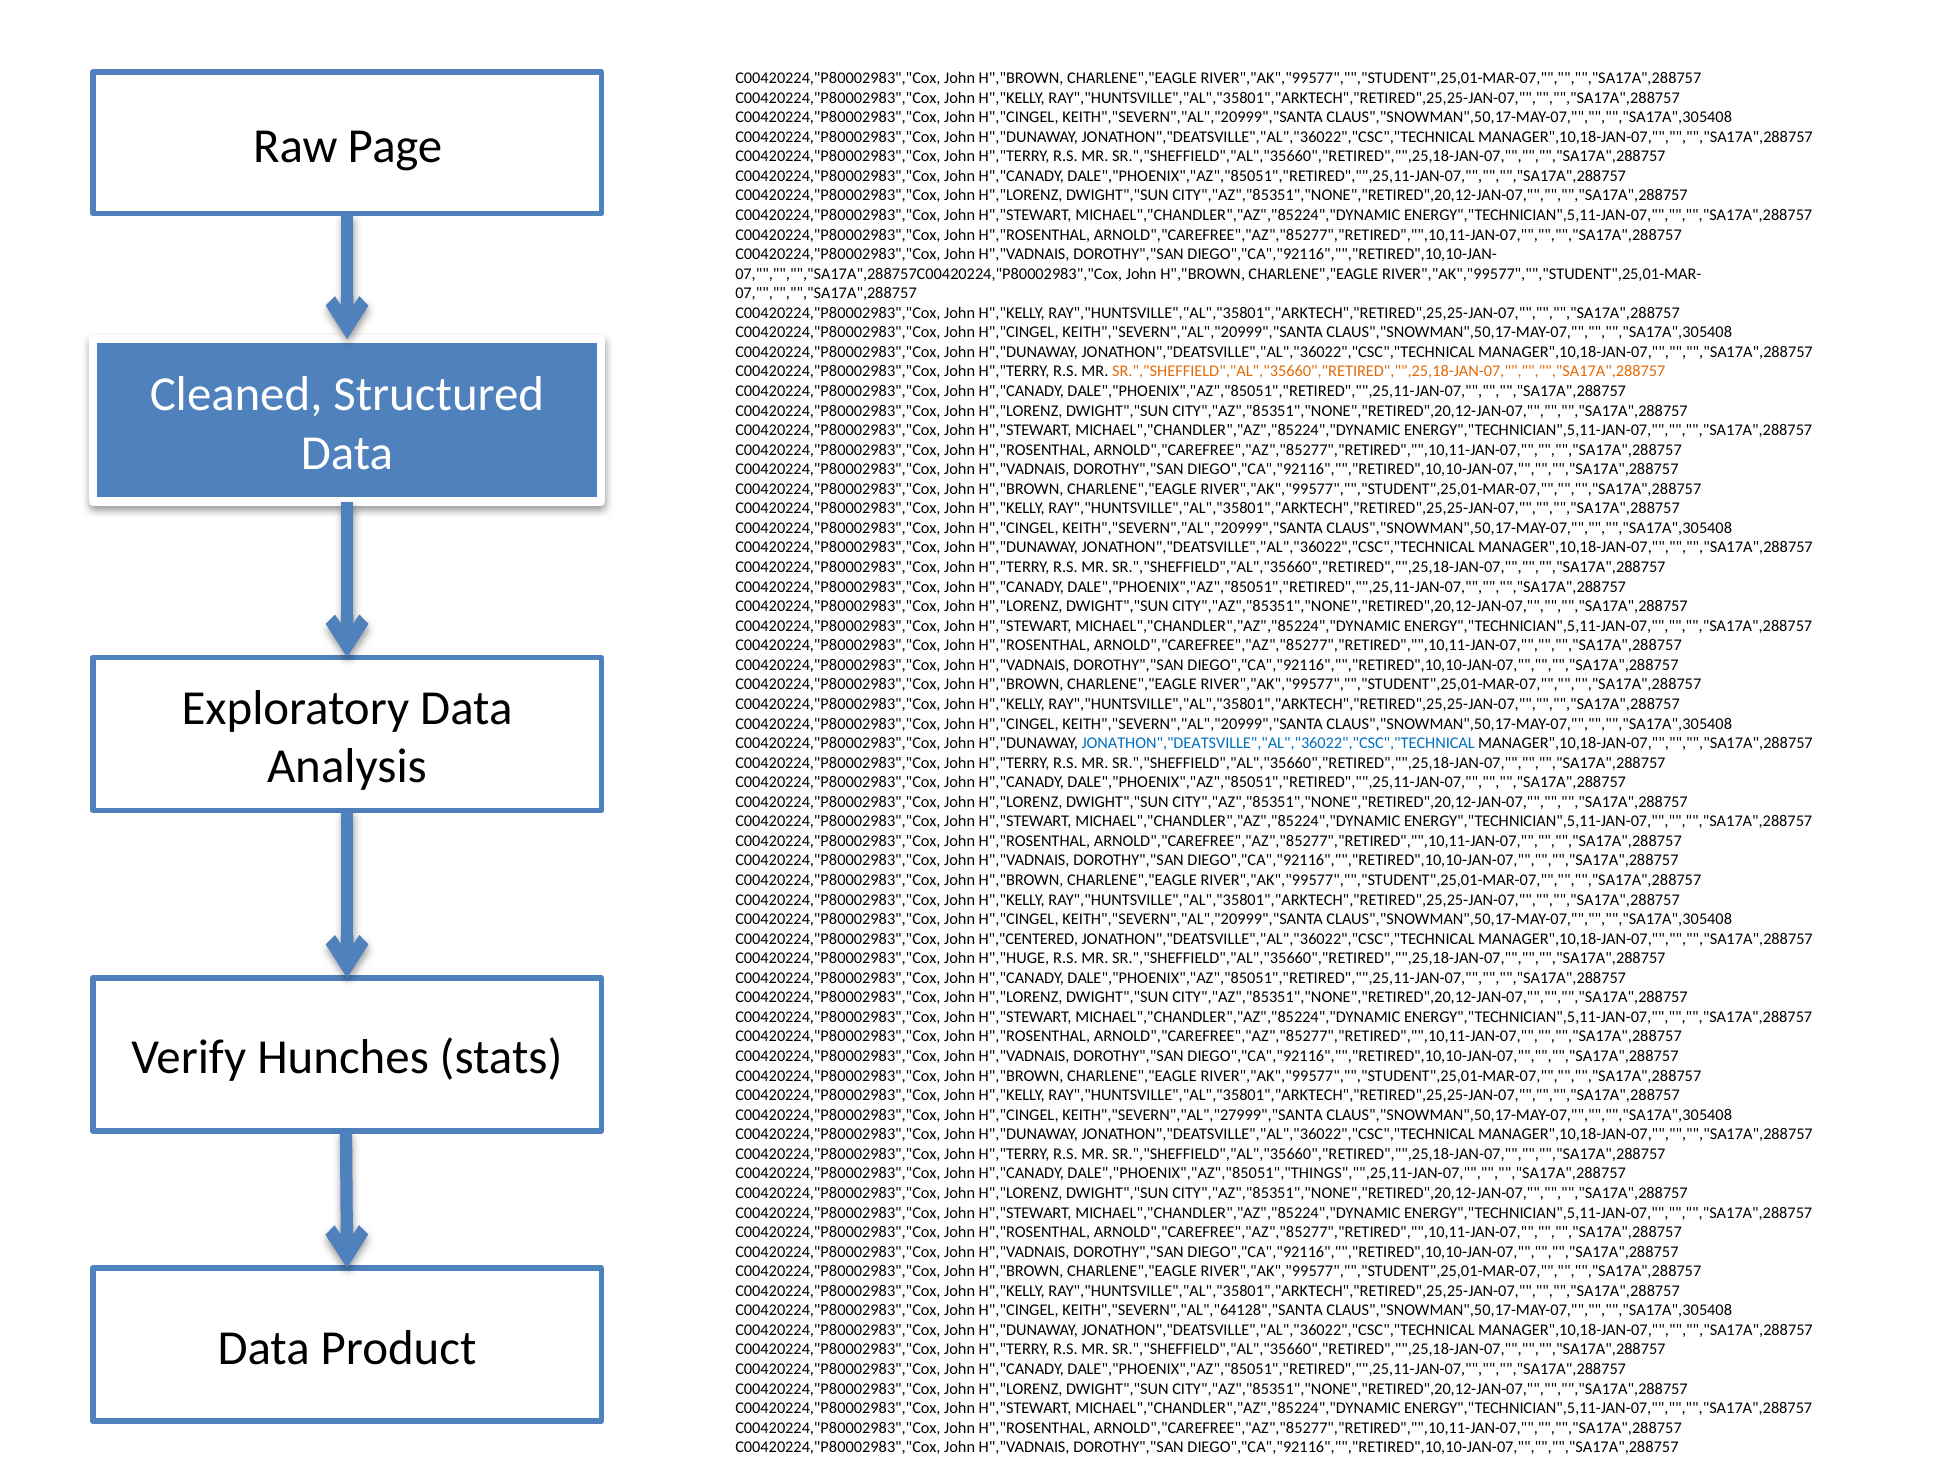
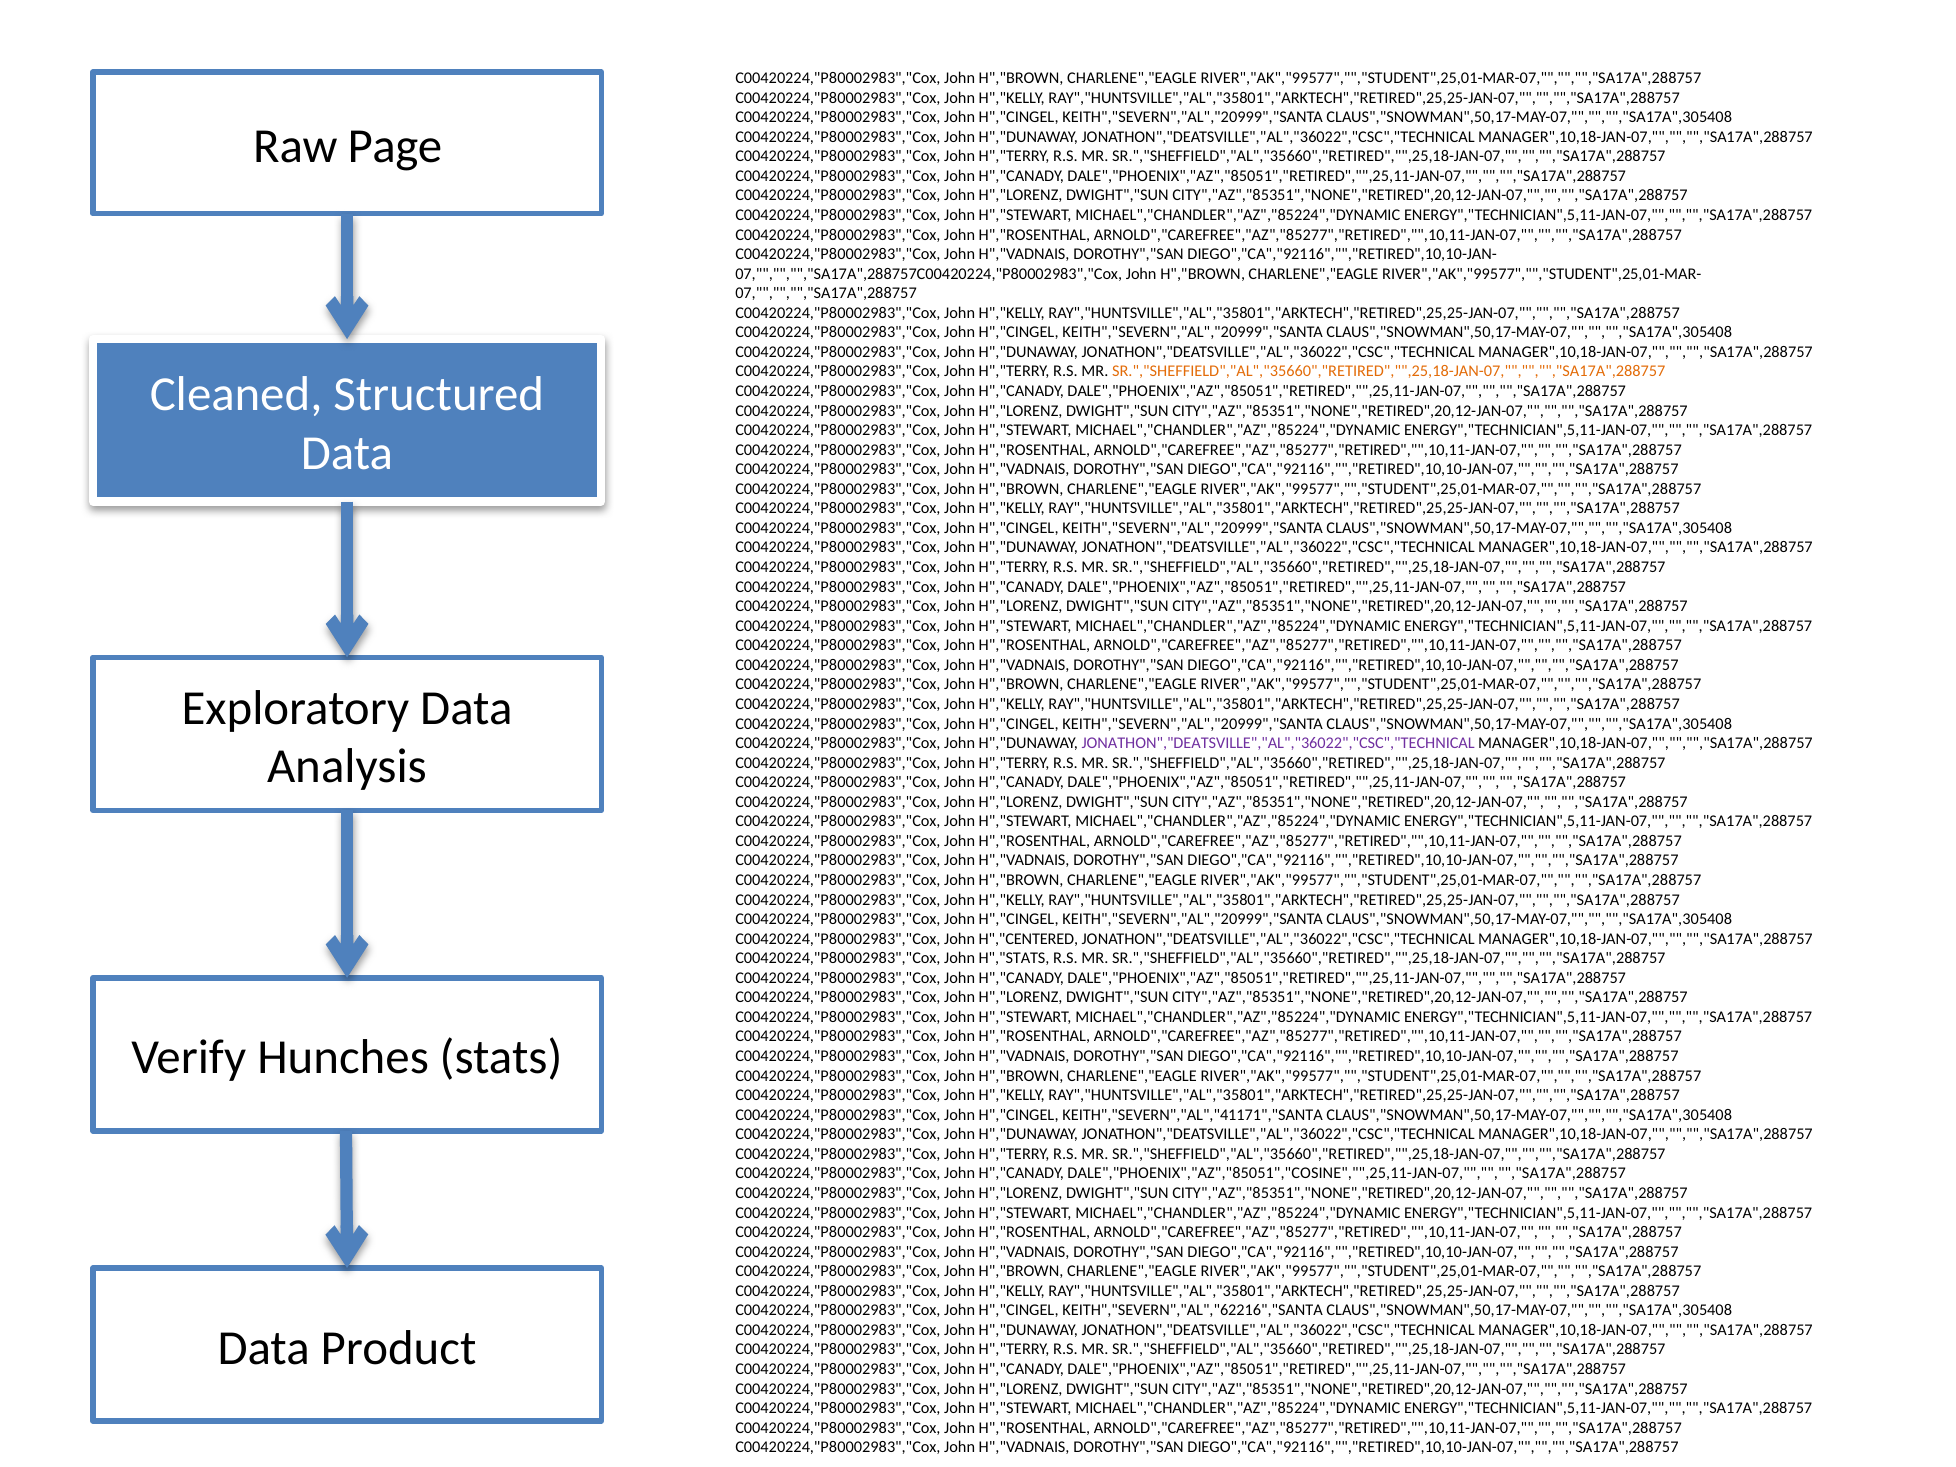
JONATHON","DEATSVILLE","AL","36022","CSC","TECHNICAL colour: blue -> purple (1278, 743)
H","HUGE: H","HUGE -> H","STATS (1014, 958)
KEITH","SEVERN","AL","27999","SANTA: KEITH","SEVERN","AL","27999","SANTA -> KEITH","SEVERN","AL","41171","SANTA (1193, 1115)
DALE","PHOENIX","AZ","85051","THINGS","",25,11-JAN-07,"","","","SA17A",288757: DALE","PHOENIX","AZ","85051","THINGS","",25,11-JAN-07,"","","","SA17A",288757 -> DALE","PHOENIX","AZ","85051","COSINE","",25,11-JAN-07,"","","","SA17A",288757 (1347, 1174)
KEITH","SEVERN","AL","64128","SANTA: KEITH","SEVERN","AL","64128","SANTA -> KEITH","SEVERN","AL","62216","SANTA (1193, 1310)
